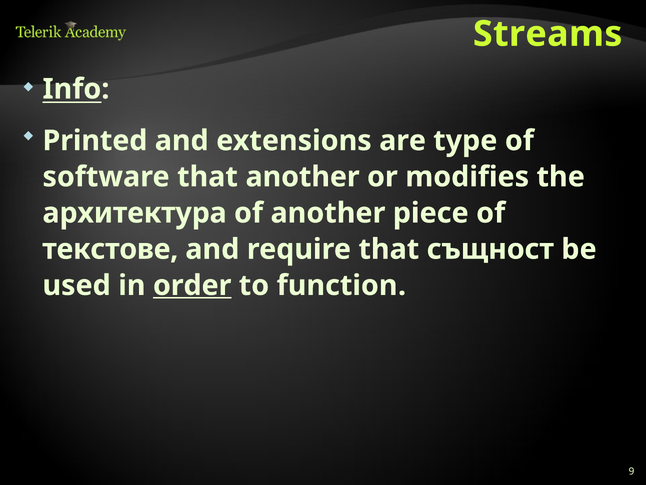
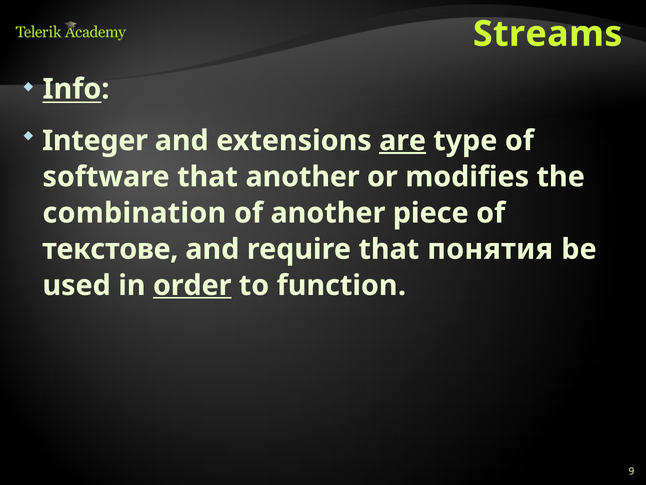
Printed: Printed -> Integer (95, 141)
are underline: none -> present (403, 141)
архитектура: архитектура -> combination (134, 213)
същност: същност -> понятия (490, 249)
